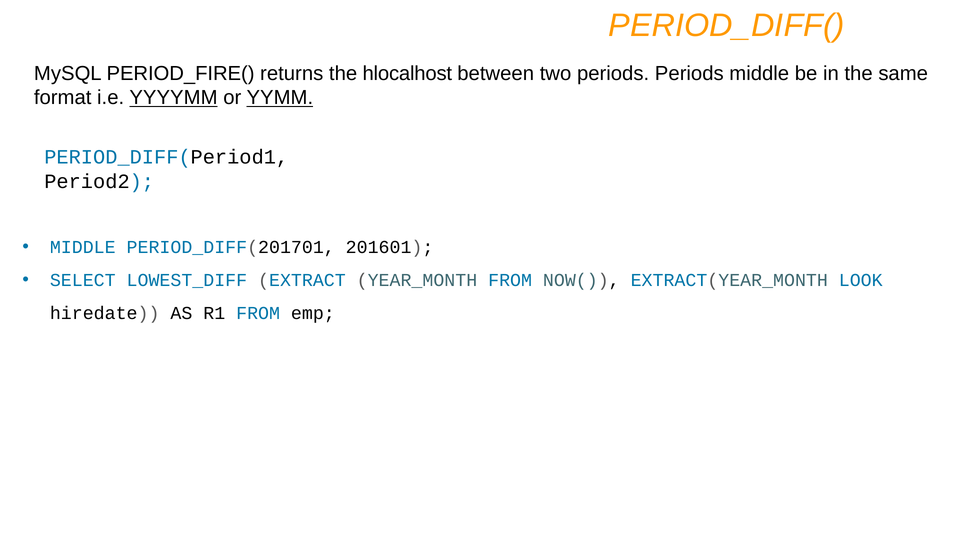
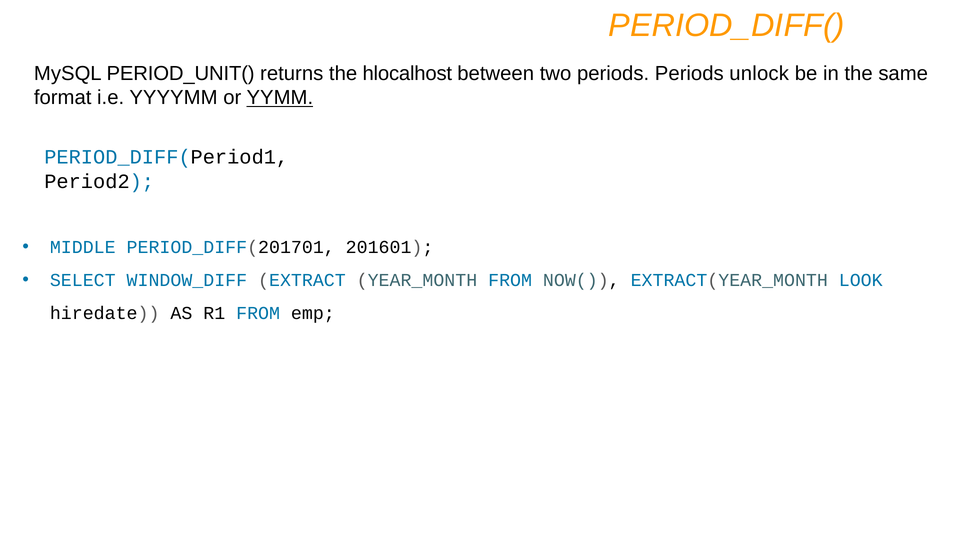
PERIOD_FIRE(: PERIOD_FIRE( -> PERIOD_UNIT( (181, 73)
Periods middle: middle -> unlock (759, 73)
YYYYMM underline: present -> none (173, 98)
LOWEST_DIFF: LOWEST_DIFF -> WINDOW_DIFF (187, 280)
